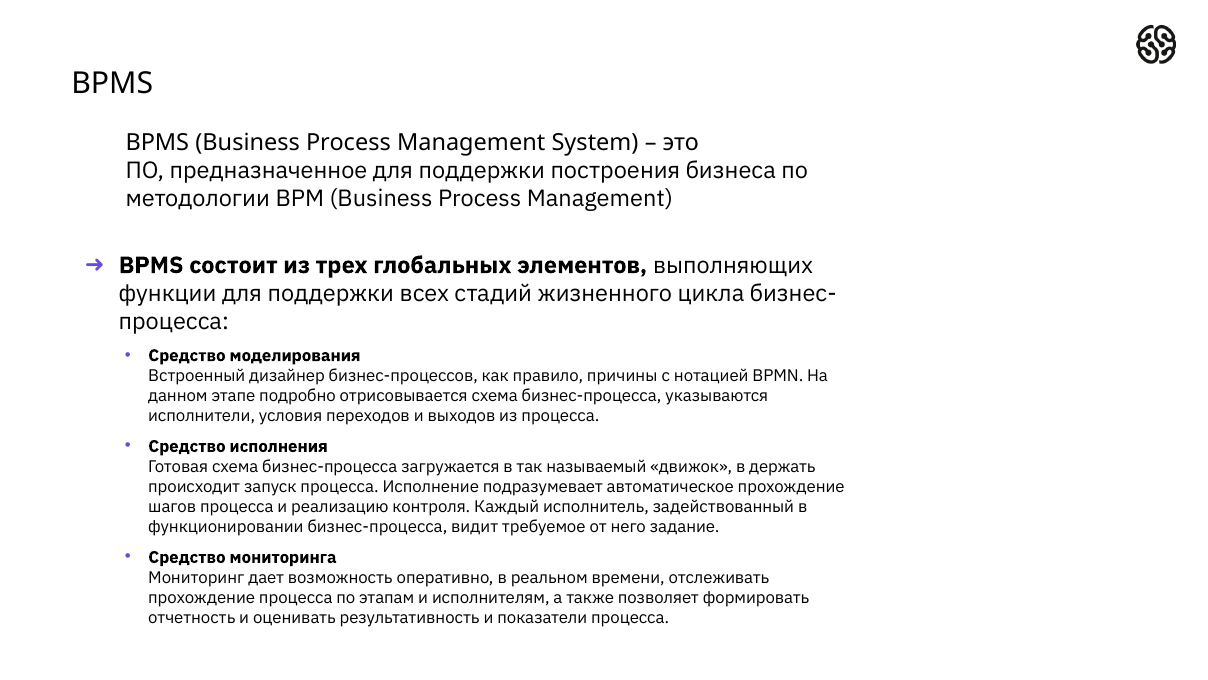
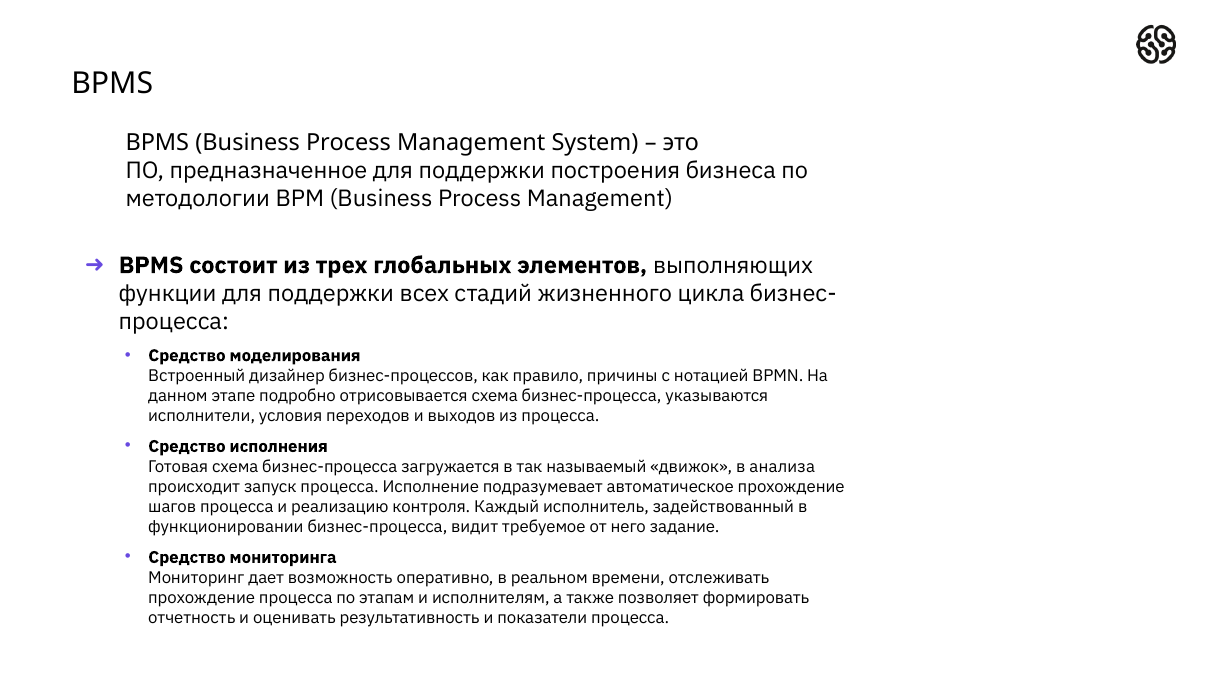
держать: держать -> анализа (782, 466)
